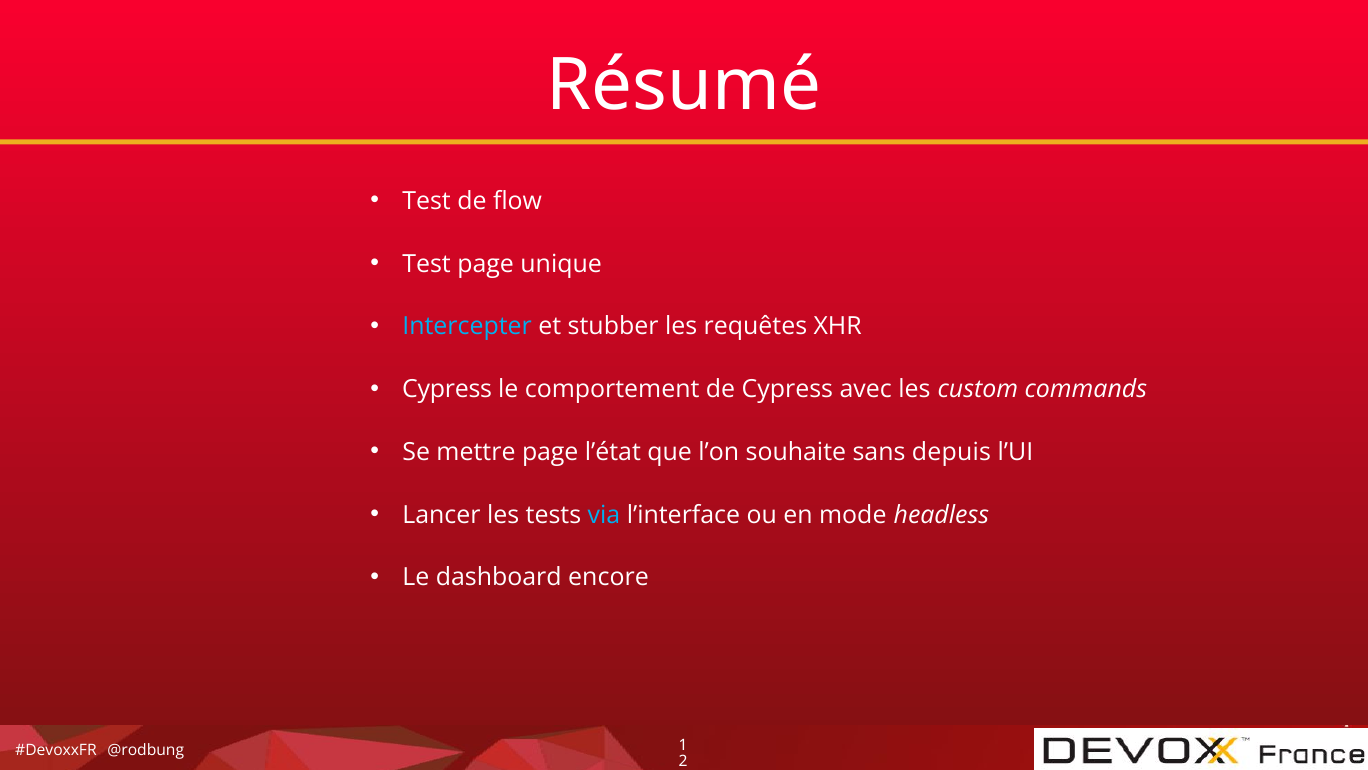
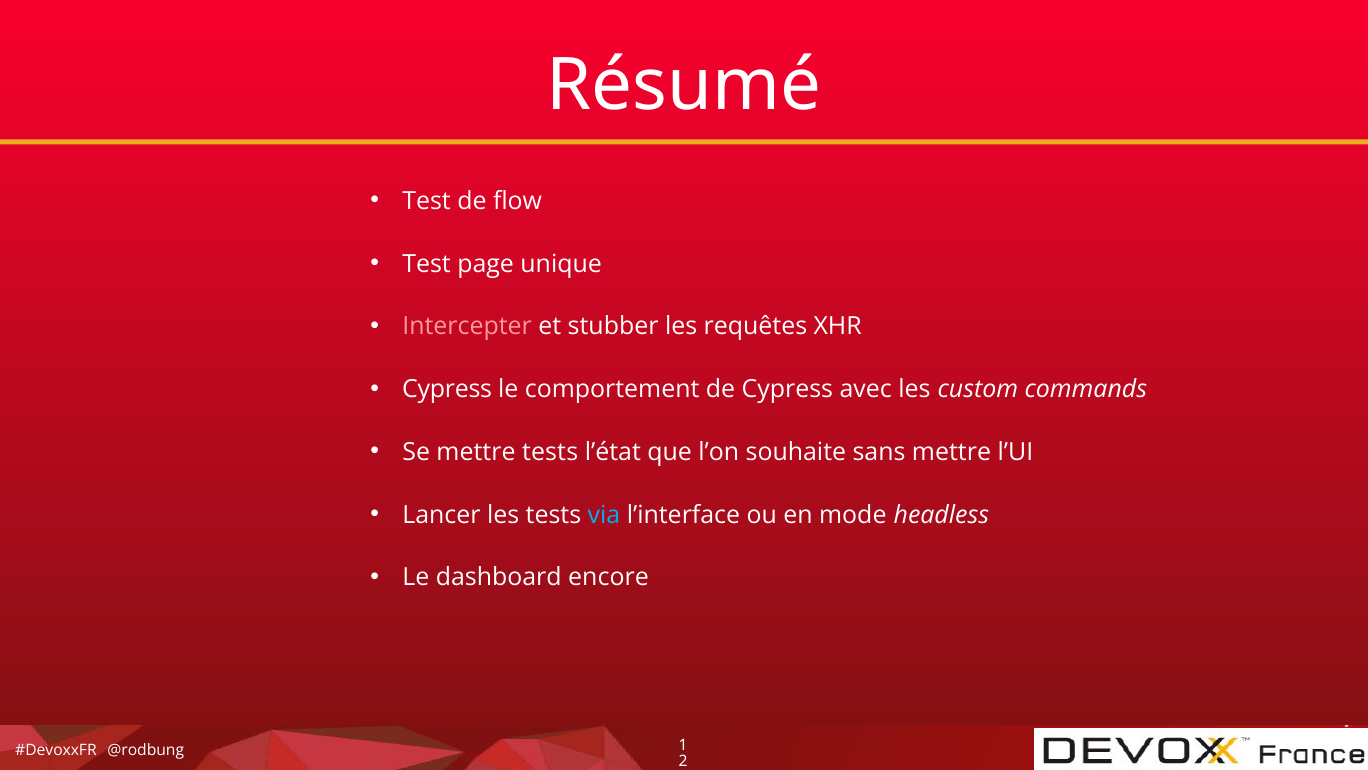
Intercepter colour: light blue -> pink (467, 326)
mettre page: page -> tests (550, 452)
sans depuis: depuis -> mettre (952, 452)
